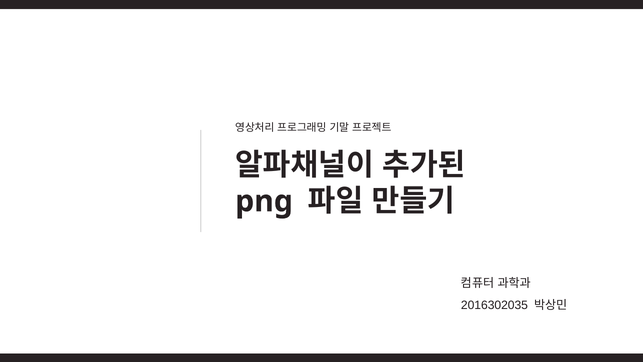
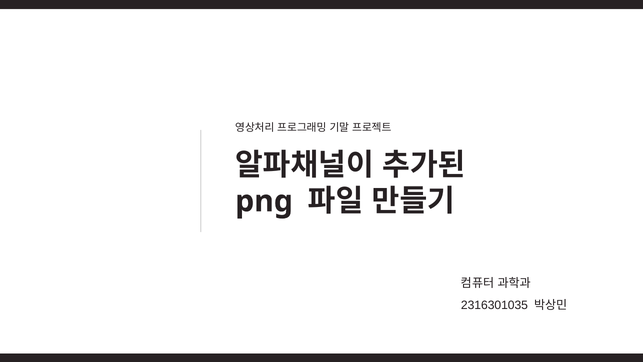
2016302035: 2016302035 -> 2316301035 (494, 305)
